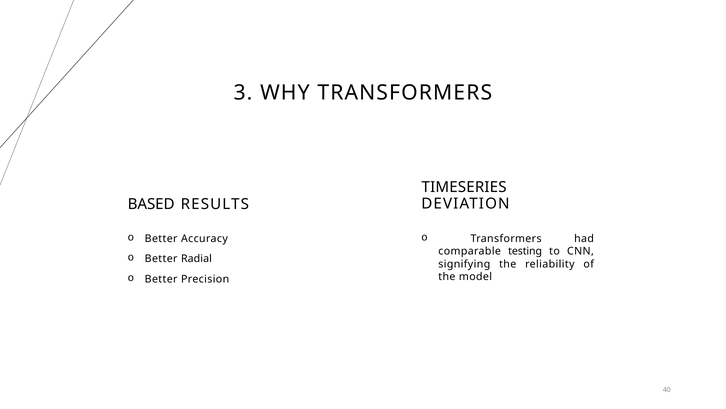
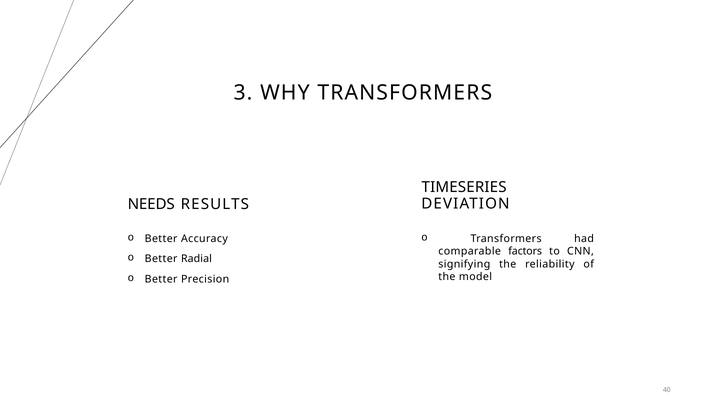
BASED: BASED -> NEEDS (151, 204)
testing: testing -> factors (525, 251)
